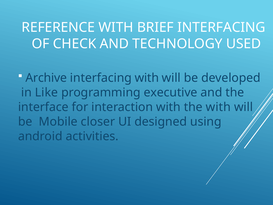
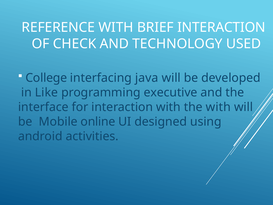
BRIEF INTERFACING: INTERFACING -> INTERACTION (221, 27)
Archive: Archive -> College (46, 78)
interfacing with: with -> java (147, 78)
closer: closer -> online (98, 121)
